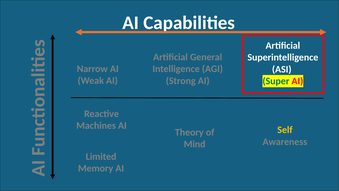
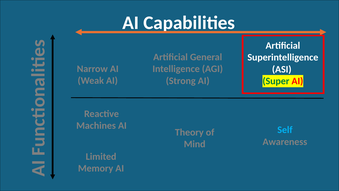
Self colour: yellow -> light blue (285, 130)
